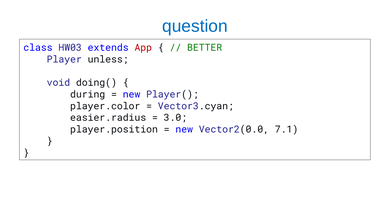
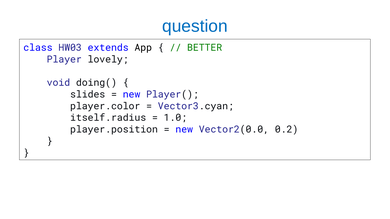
App colour: red -> black (143, 48)
unless: unless -> lovely (108, 59)
during: during -> slides (88, 95)
easier.radius: easier.radius -> itself.radius (108, 118)
3.0: 3.0 -> 1.0 (175, 118)
7.1: 7.1 -> 0.2 (287, 130)
